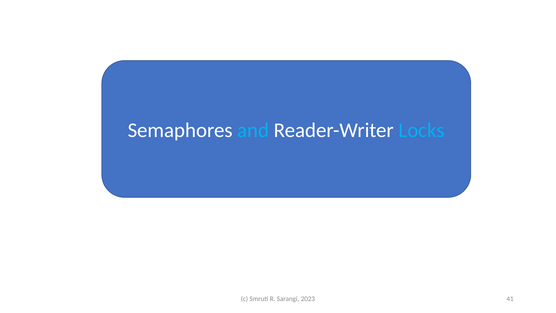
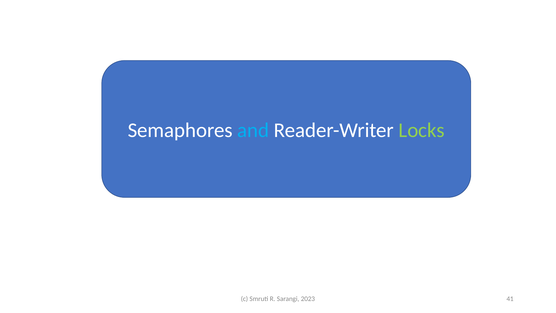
Locks colour: light blue -> light green (422, 130)
